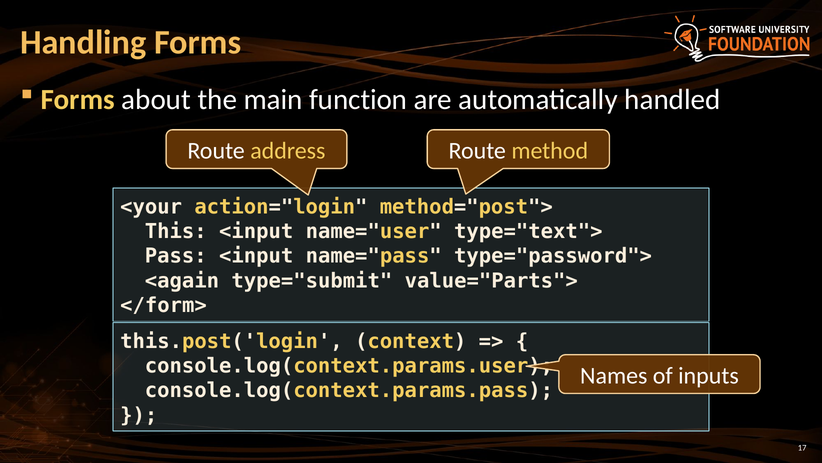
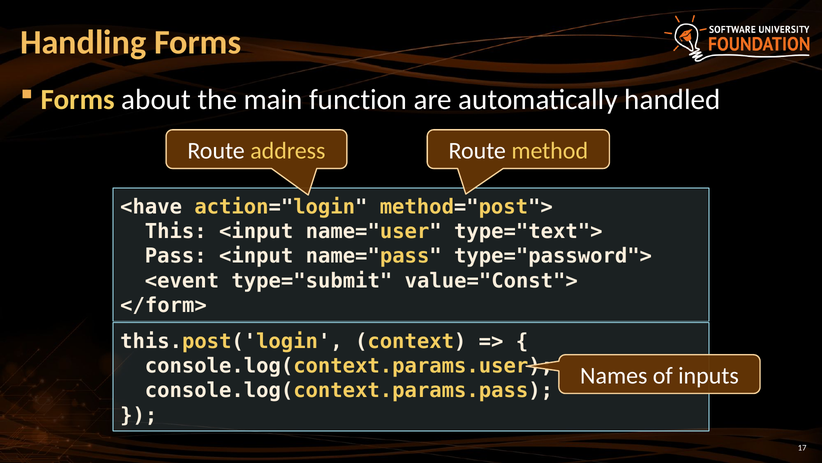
<your: <your -> <have (151, 207)
<again: <again -> <event (182, 281)
value="Parts">: value="Parts"> -> value="Const"> (491, 281)
